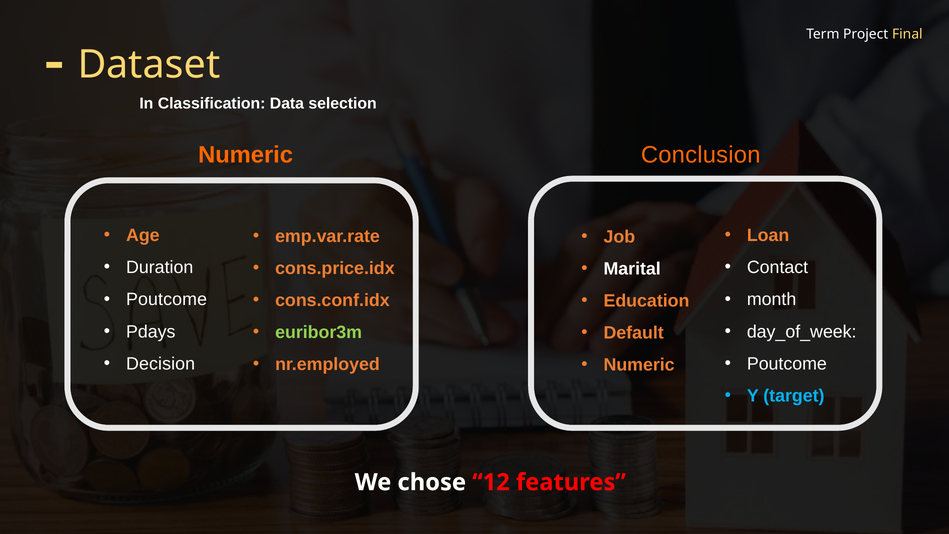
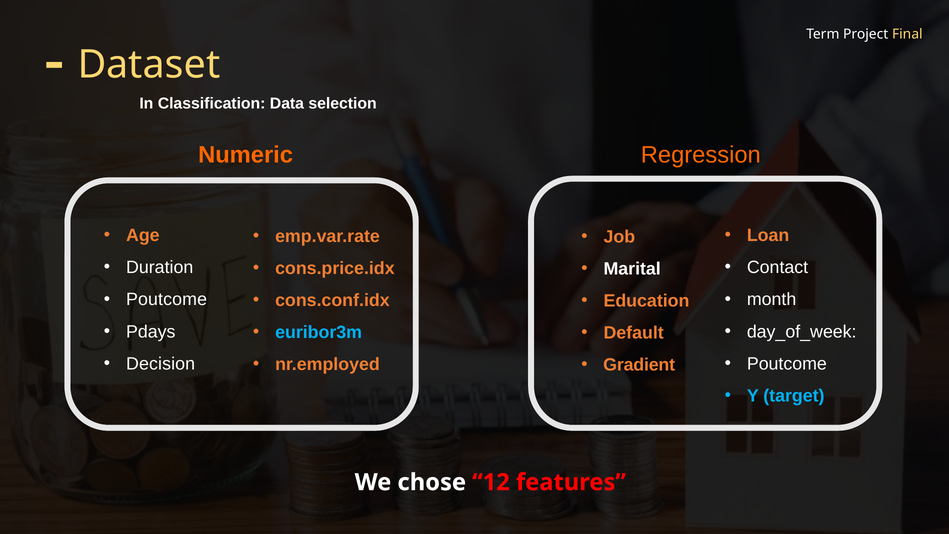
Conclusion: Conclusion -> Regression (701, 155)
euribor3m colour: light green -> light blue (319, 332)
Numeric: Numeric -> Gradient (639, 365)
